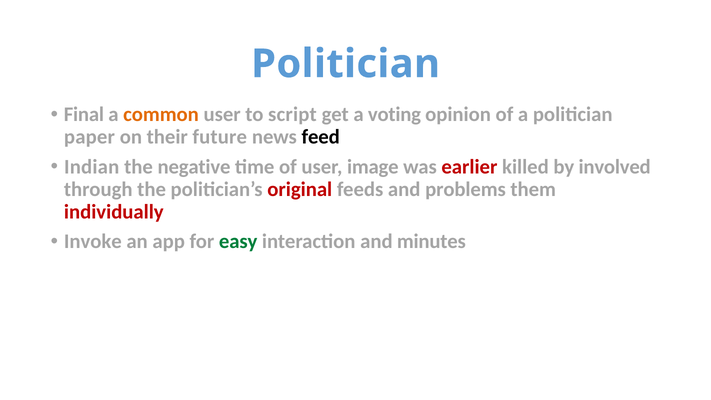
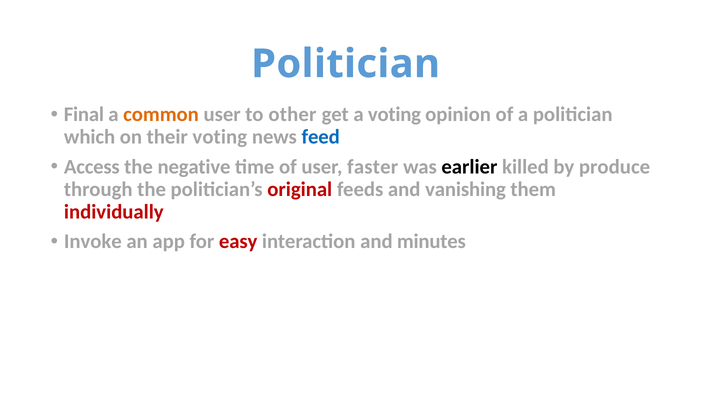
script: script -> other (292, 115)
paper: paper -> which (90, 137)
their future: future -> voting (220, 137)
feed colour: black -> blue (321, 137)
Indian: Indian -> Access (92, 167)
image: image -> faster (373, 167)
earlier colour: red -> black (469, 167)
involved: involved -> produce (615, 167)
problems: problems -> vanishing (466, 189)
easy colour: green -> red (238, 241)
